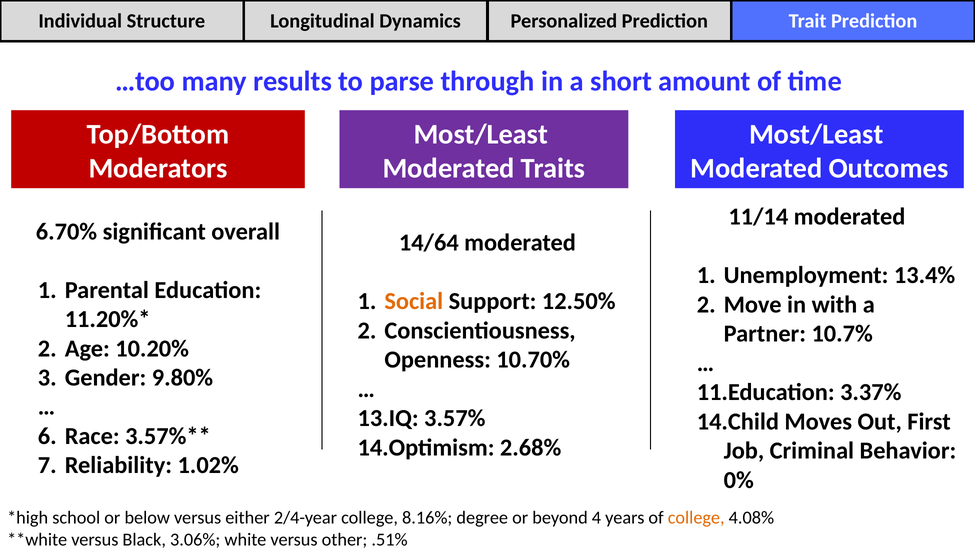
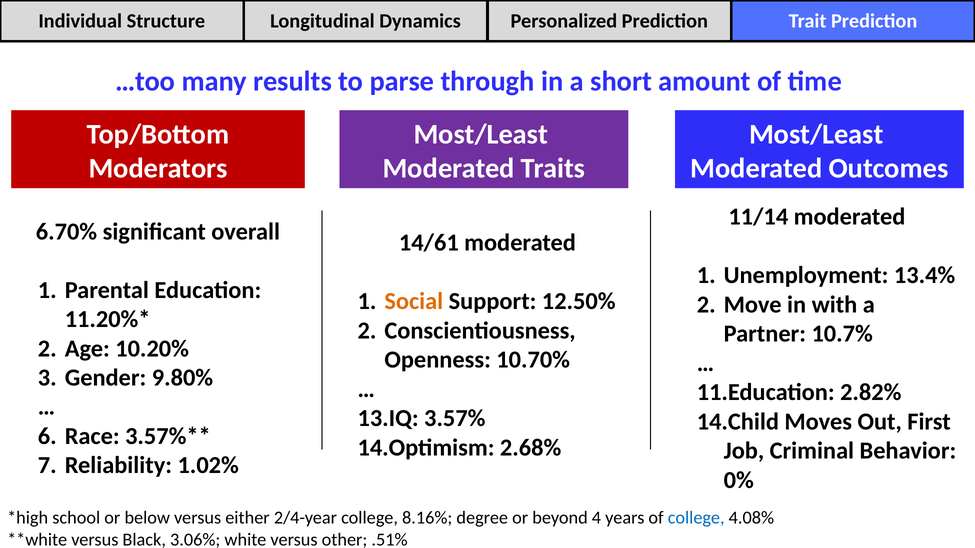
14/64: 14/64 -> 14/61 (429, 243)
3.37%: 3.37% -> 2.82% (871, 393)
college colour: orange -> blue (696, 518)
